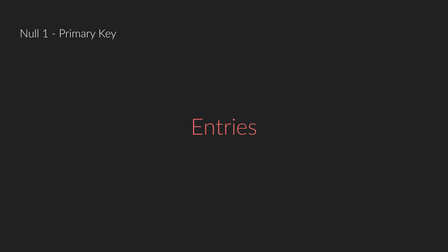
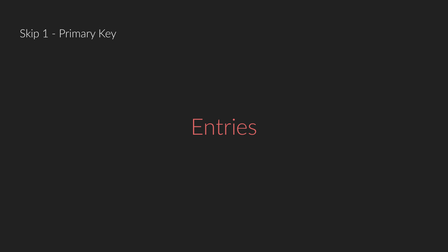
Null: Null -> Skip (30, 34)
